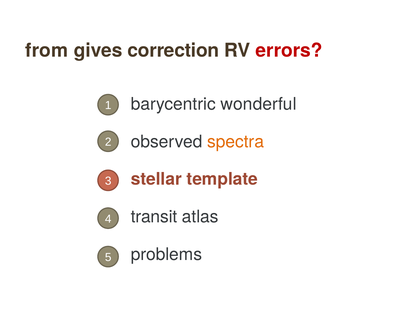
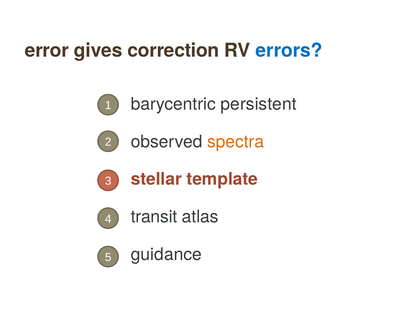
from: from -> error (47, 50)
errors colour: red -> blue (289, 50)
wonderful: wonderful -> persistent (259, 104)
problems: problems -> guidance (166, 254)
